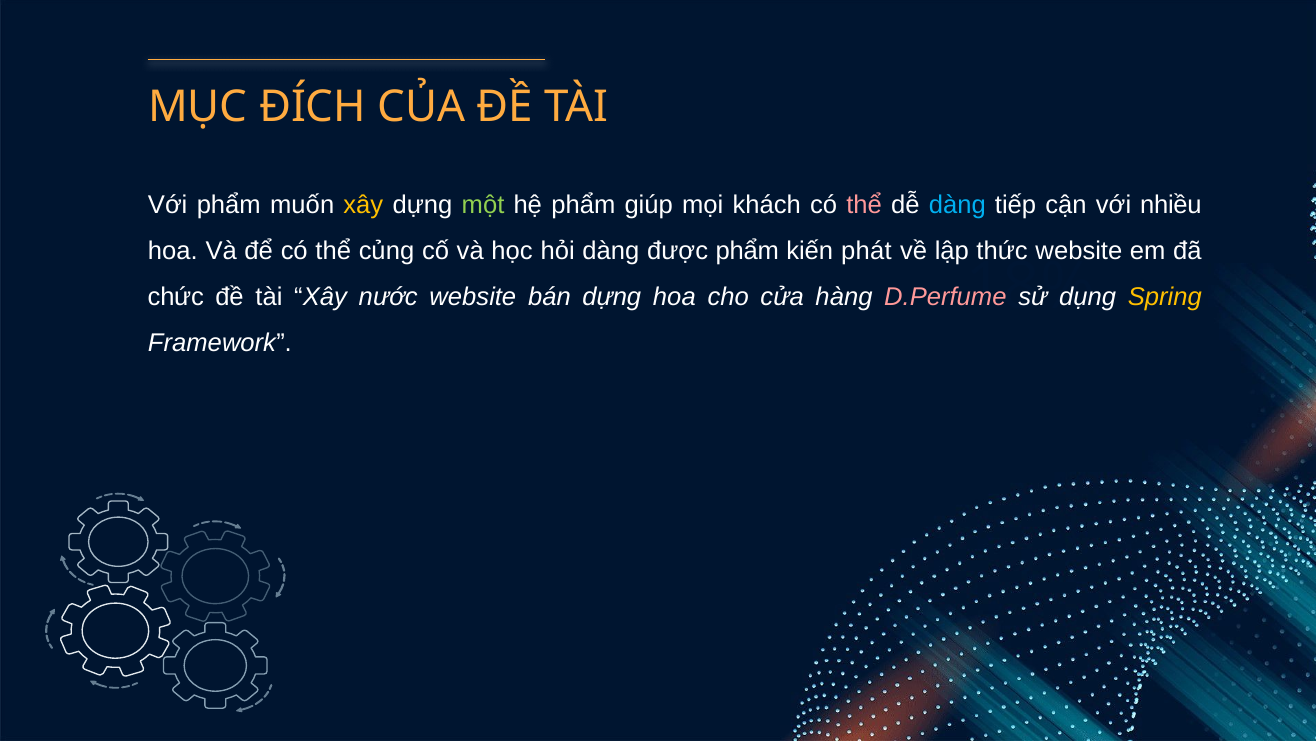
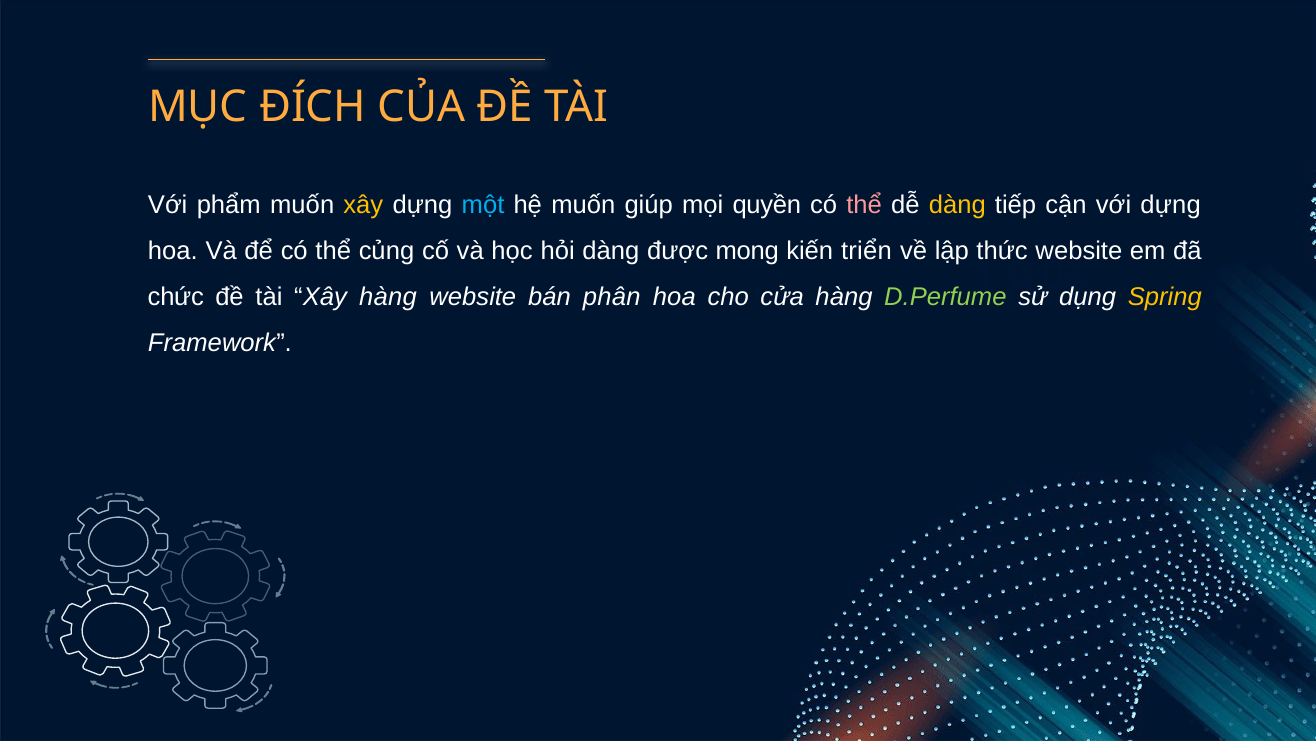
một colour: light green -> light blue (483, 205)
hệ phẩm: phẩm -> muốn (583, 205)
khách: khách -> quyền (767, 205)
dàng colour: light blue -> yellow (957, 205)
với nhiều: nhiều -> dựng (1171, 205)
được phẩm: phẩm -> mong (747, 251)
phát: phát -> triển (867, 251)
Xây nước: nước -> hàng (388, 297)
bán dựng: dựng -> phân (612, 297)
D.Perfume colour: pink -> light green (945, 297)
